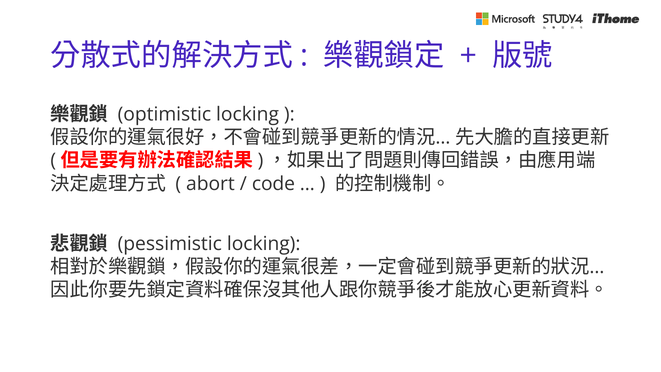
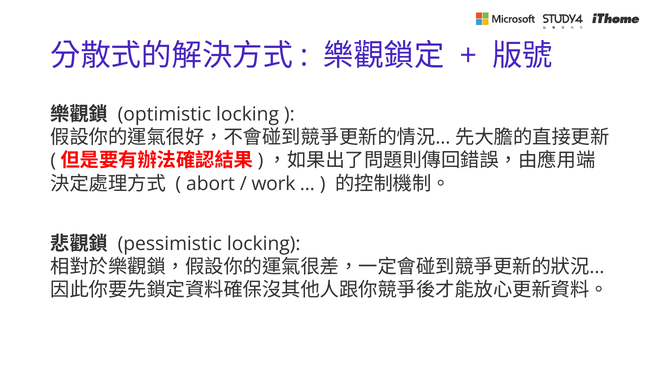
code: code -> work (273, 184)
